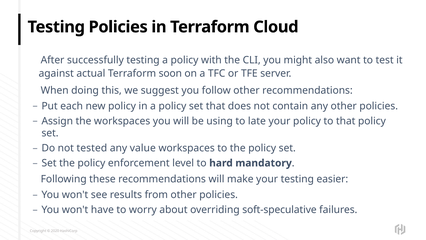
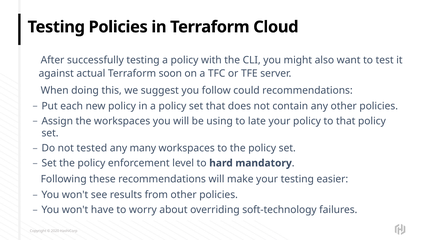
follow other: other -> could (246, 90)
value: value -> many (143, 148)
soft-speculative: soft-speculative -> soft-technology (279, 209)
